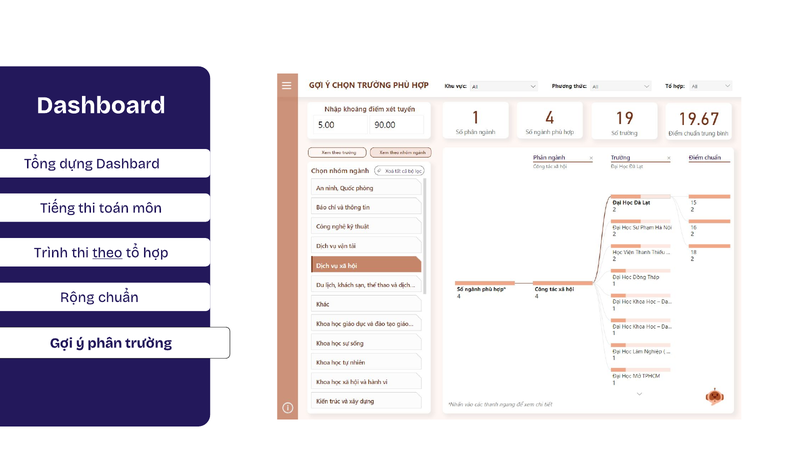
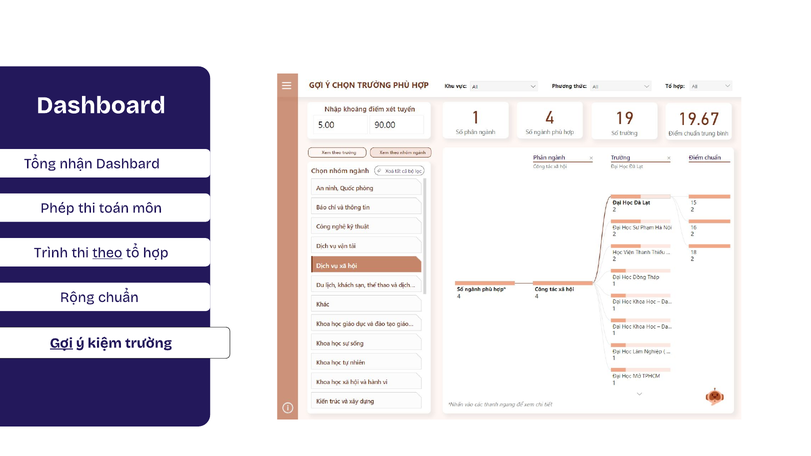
dựng: dựng -> nhận (76, 164)
Tiếng: Tiếng -> Phép (57, 208)
Gợi underline: none -> present (61, 343)
phân: phân -> kiệm (105, 343)
